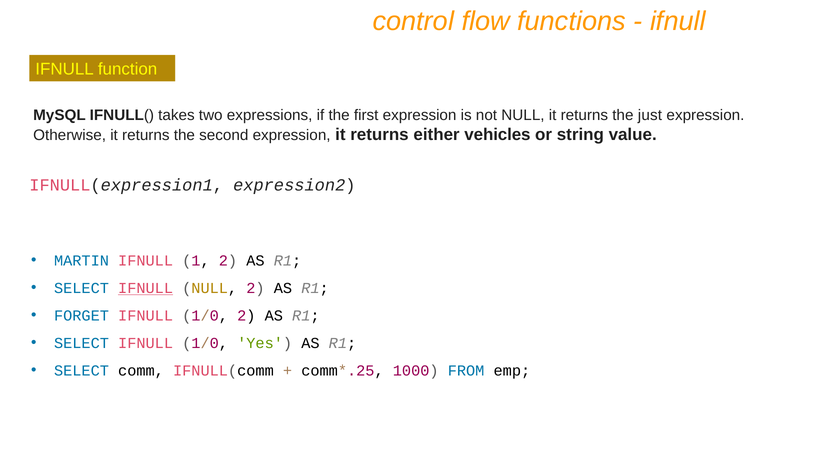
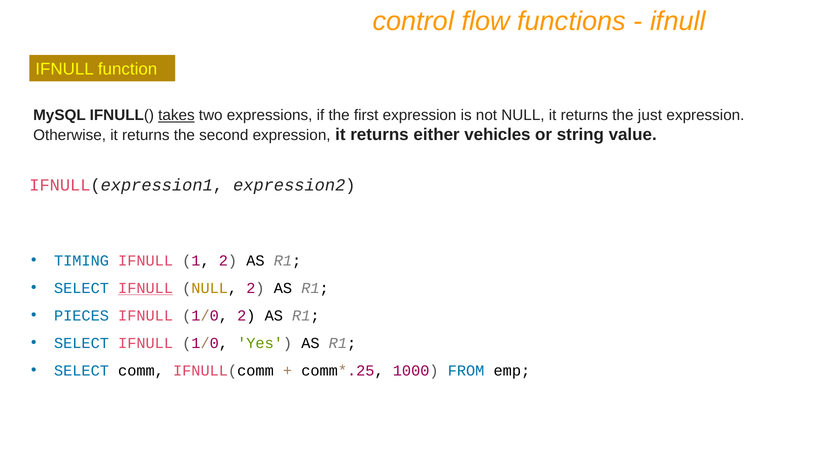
takes underline: none -> present (176, 115)
MARTIN: MARTIN -> TIMING (81, 261)
FORGET: FORGET -> PIECES (81, 316)
